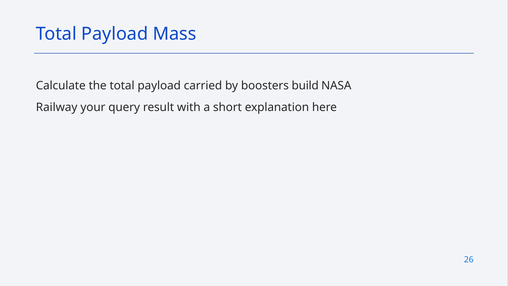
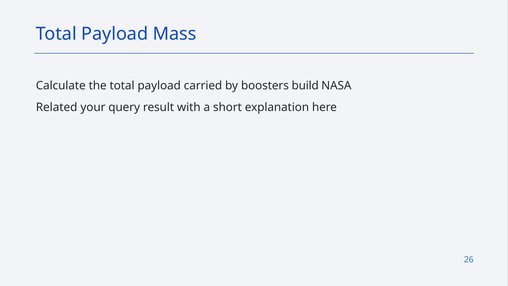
Railway: Railway -> Related (57, 107)
